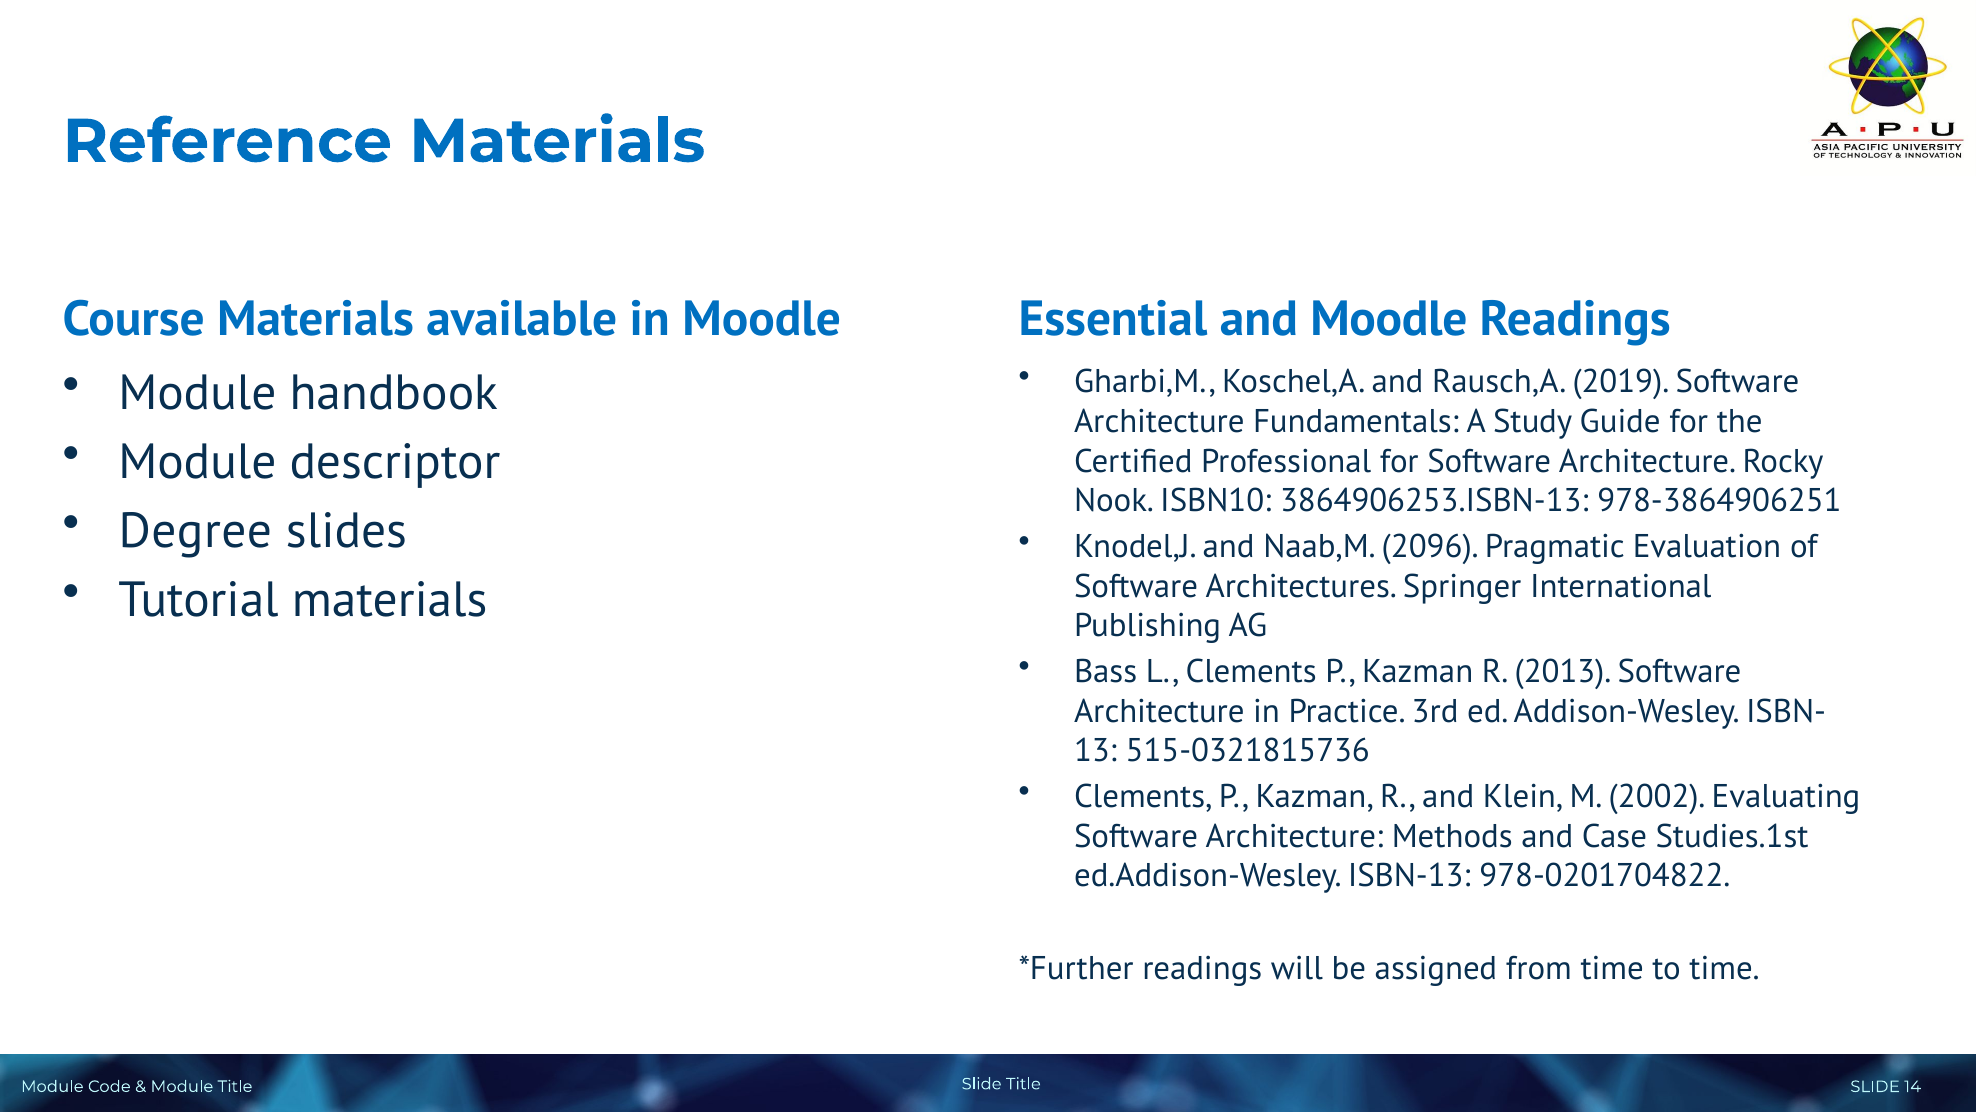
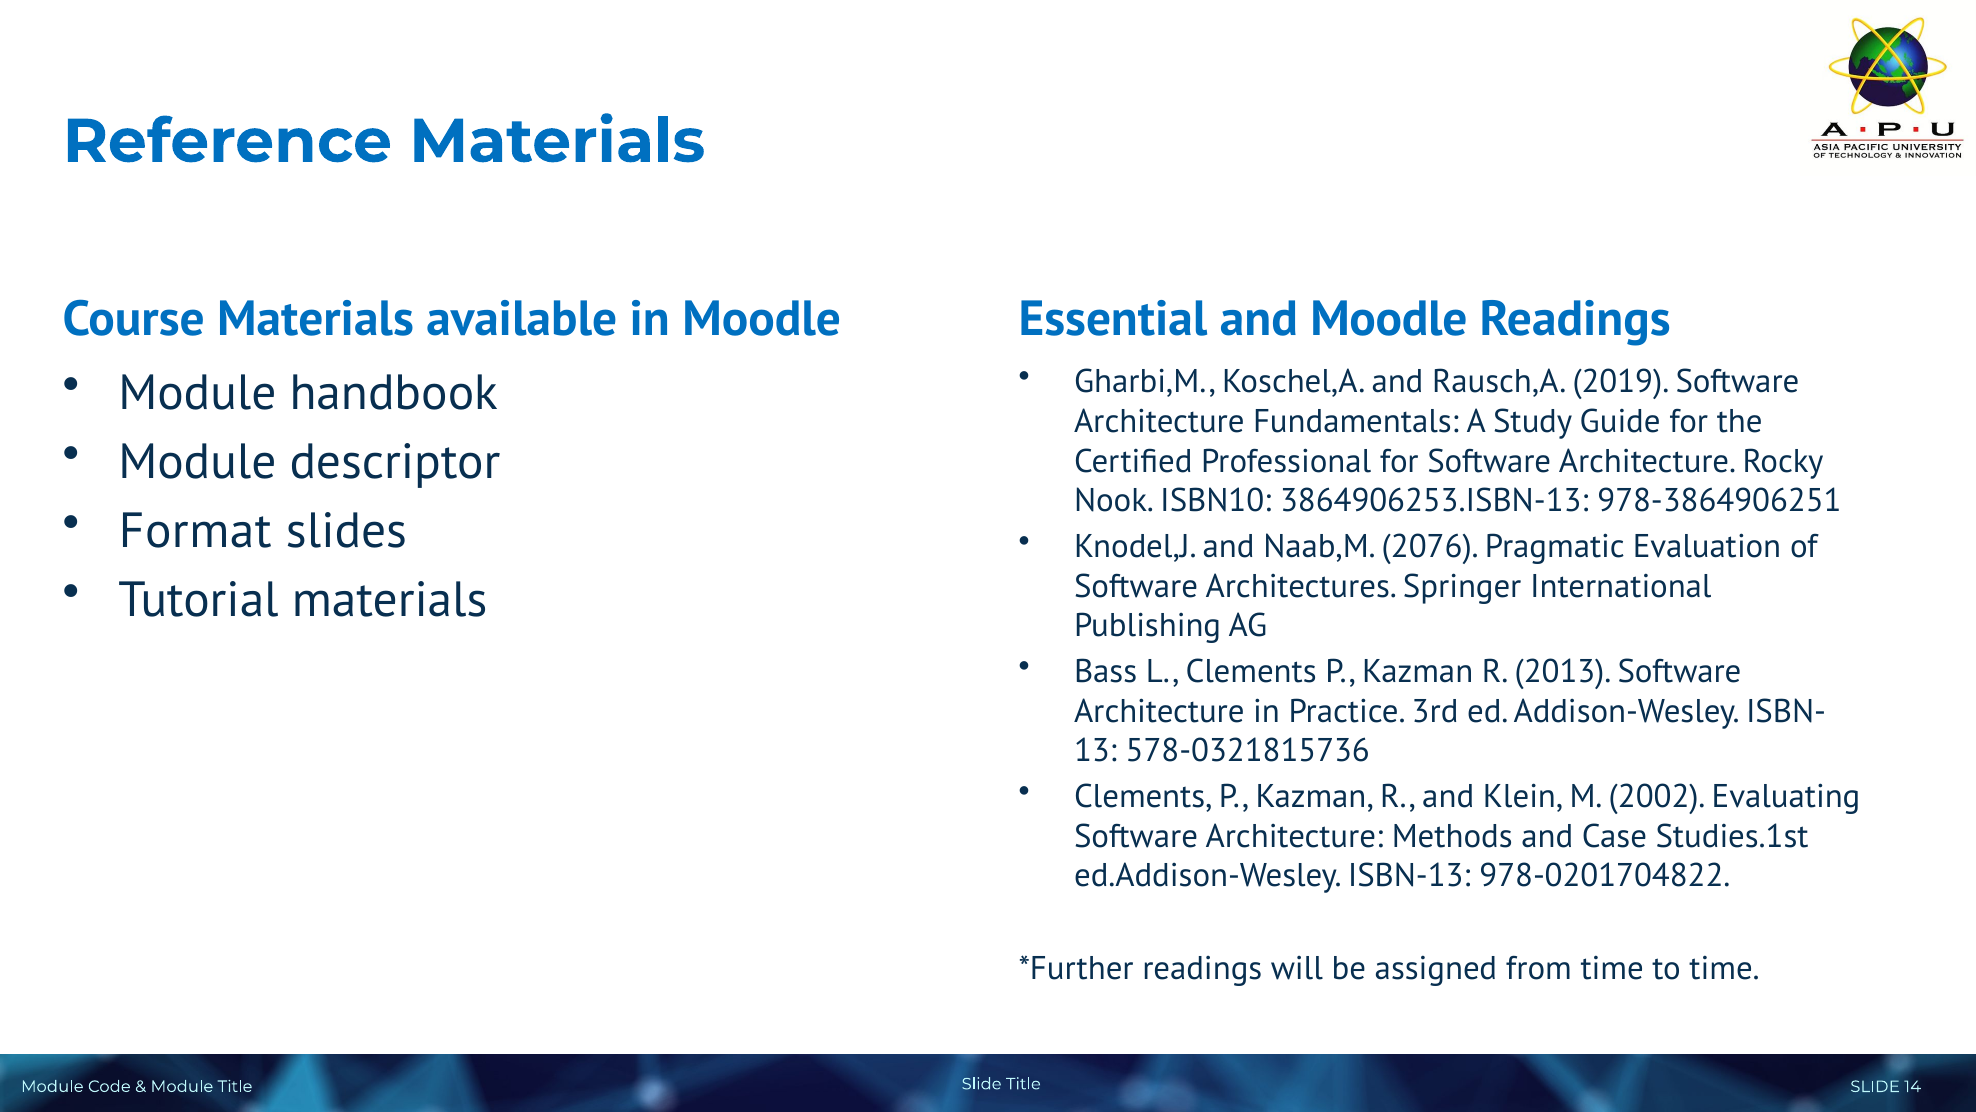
Degree: Degree -> Format (195, 531)
2096: 2096 -> 2076 (1430, 547)
515-0321815736: 515-0321815736 -> 578-0321815736 (1248, 751)
